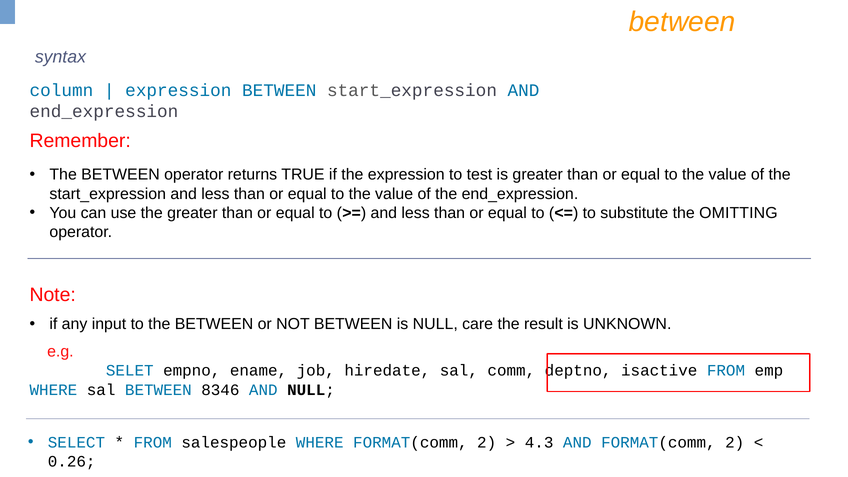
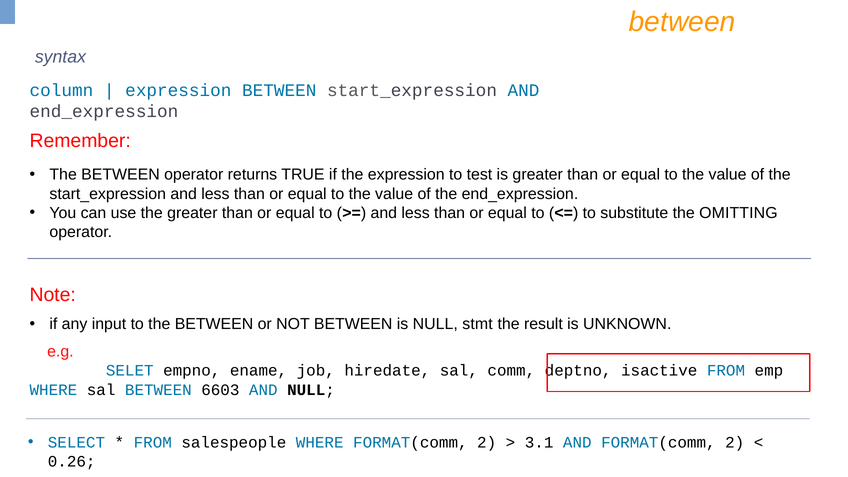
care: care -> stmt (478, 324)
8346: 8346 -> 6603 (220, 390)
4.3: 4.3 -> 3.1 (539, 443)
